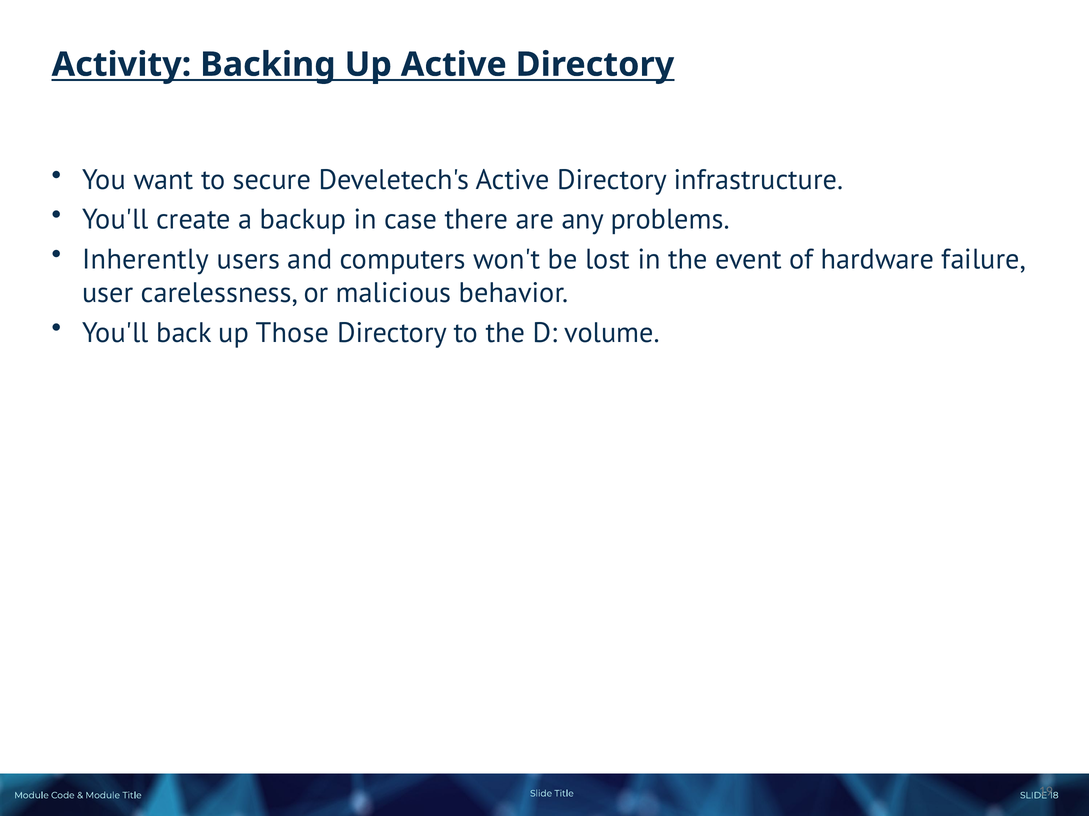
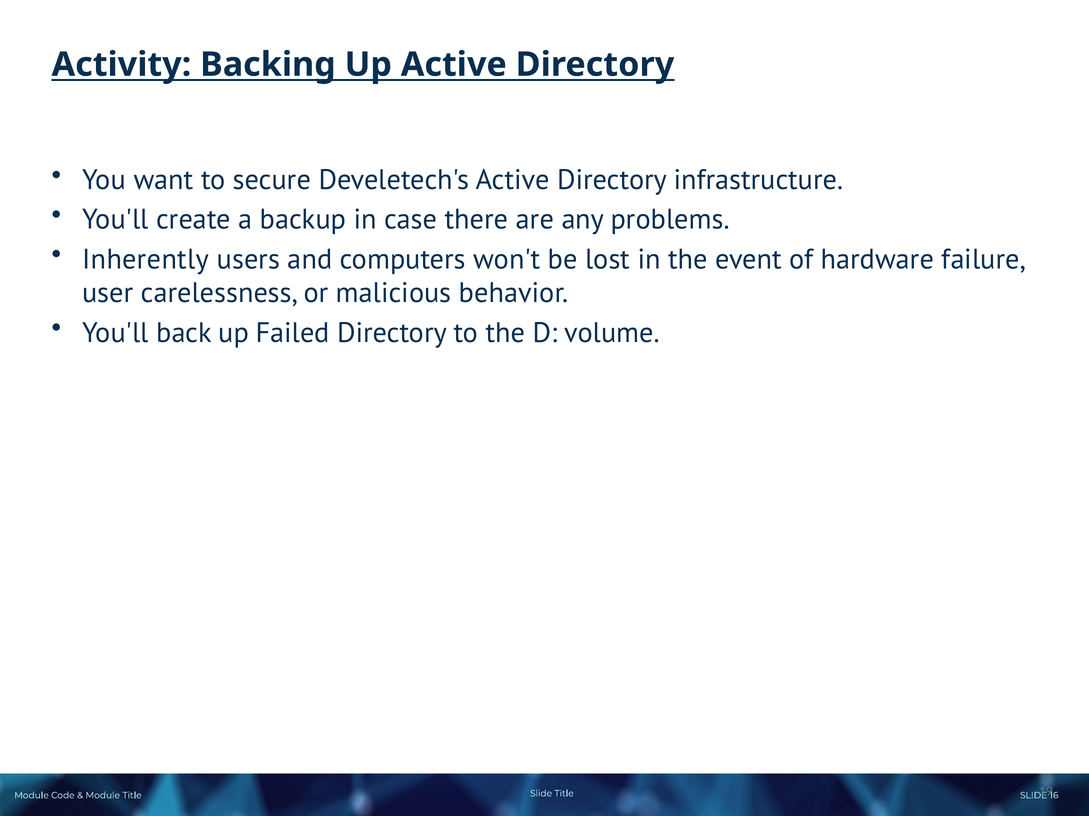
Those: Those -> Failed (293, 333)
18: 18 -> 16 (1054, 796)
